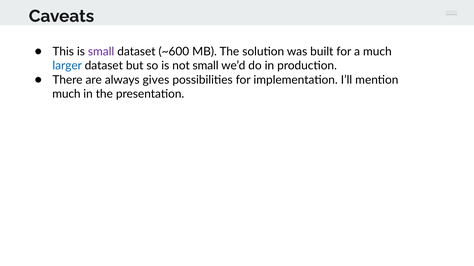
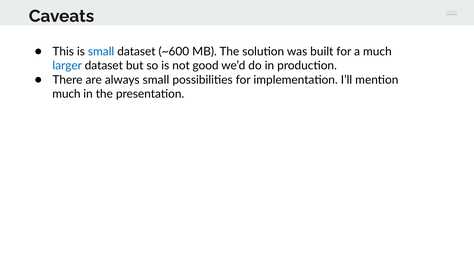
small colour: purple -> blue (101, 52)
not small: small -> good (206, 66)
always gives: gives -> small (156, 80)
